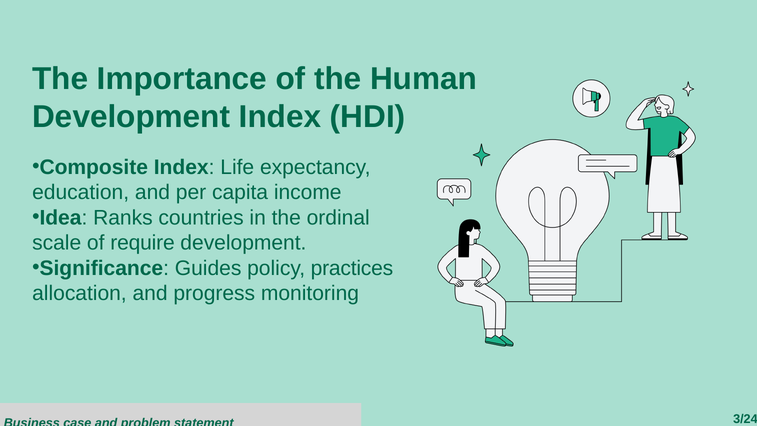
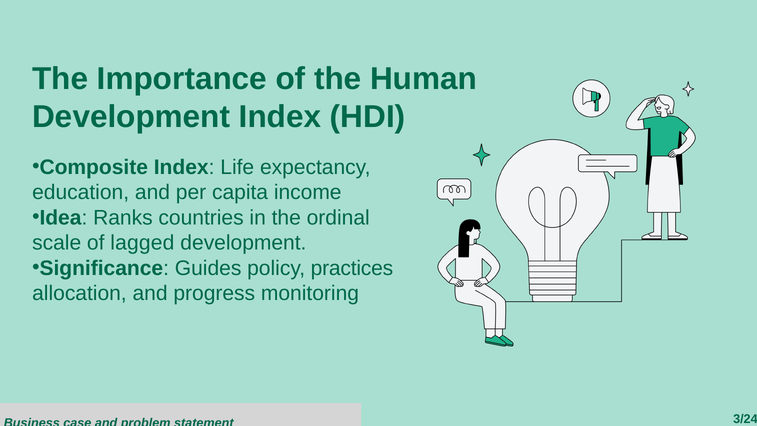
require: require -> lagged (142, 243)
